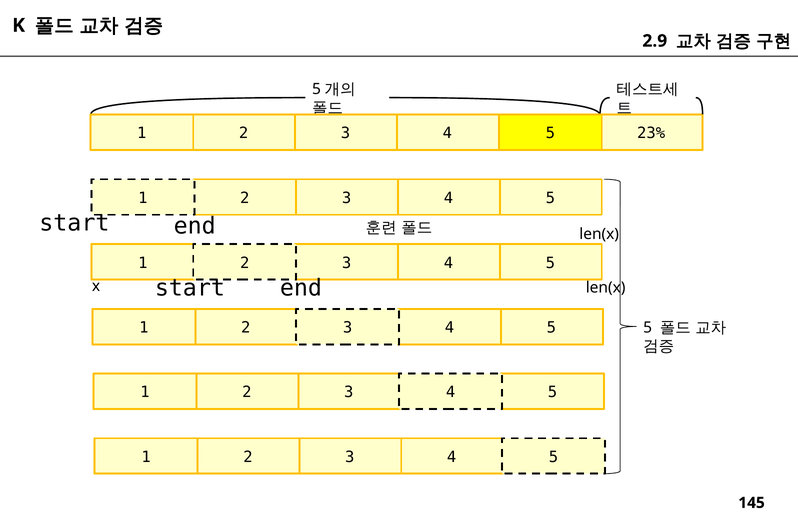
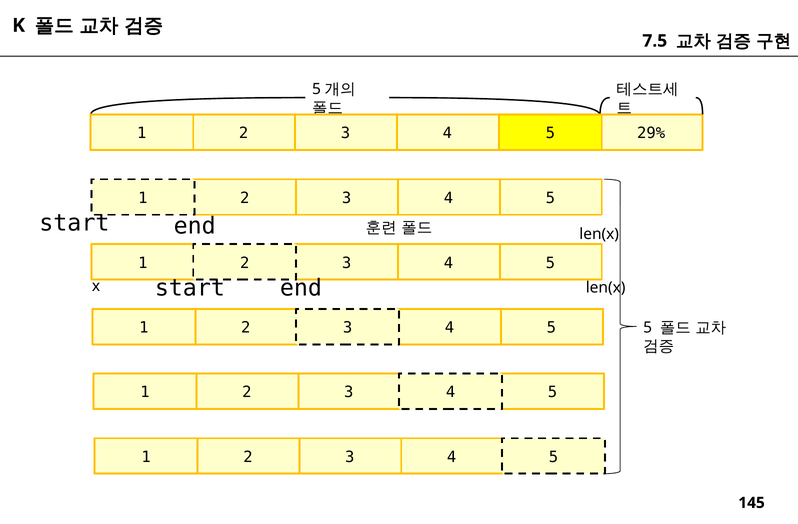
2.9: 2.9 -> 7.5 (655, 41)
23%: 23% -> 29% (651, 133)
